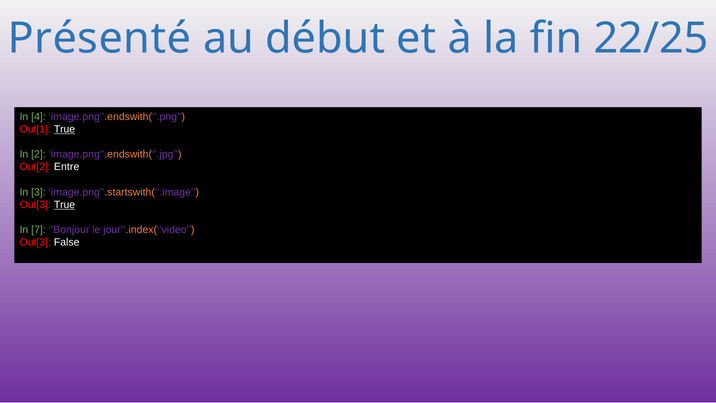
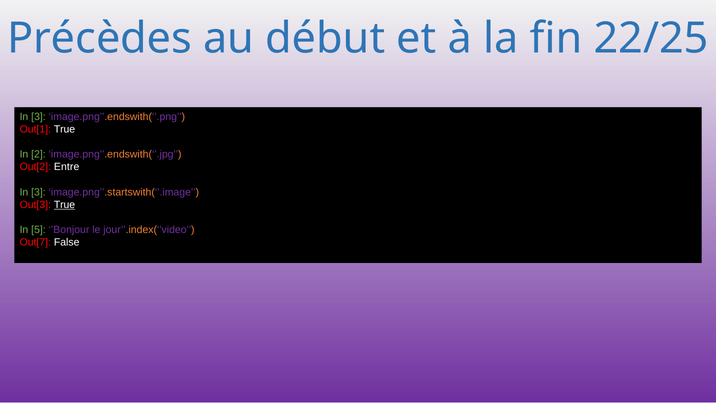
Présenté: Présenté -> Précèdes (100, 39)
4: 4 -> 3 (38, 117)
True underline: present -> none (65, 129)
7: 7 -> 5 (38, 230)
Out[3: Out[3 -> Out[7 (35, 242)
